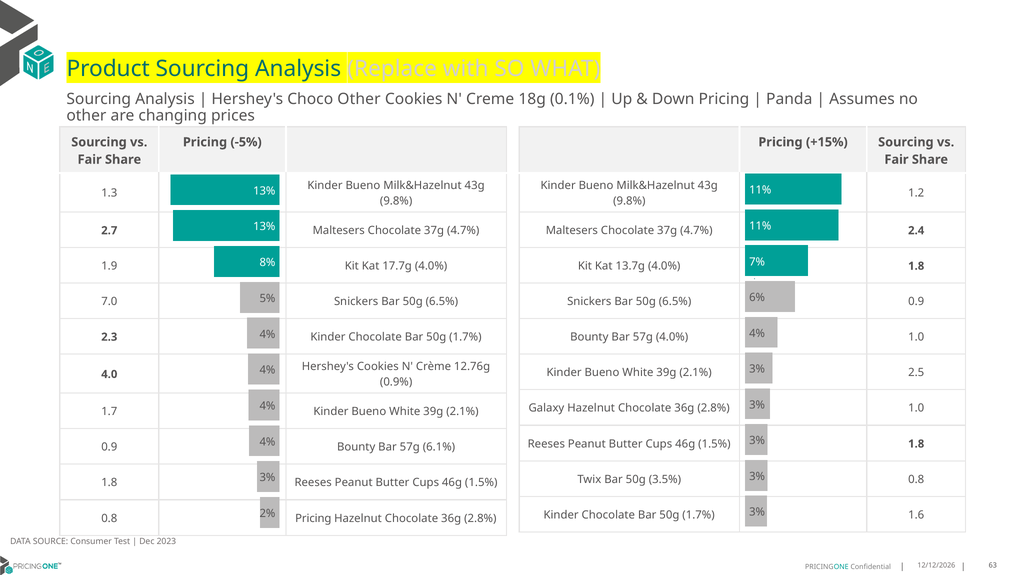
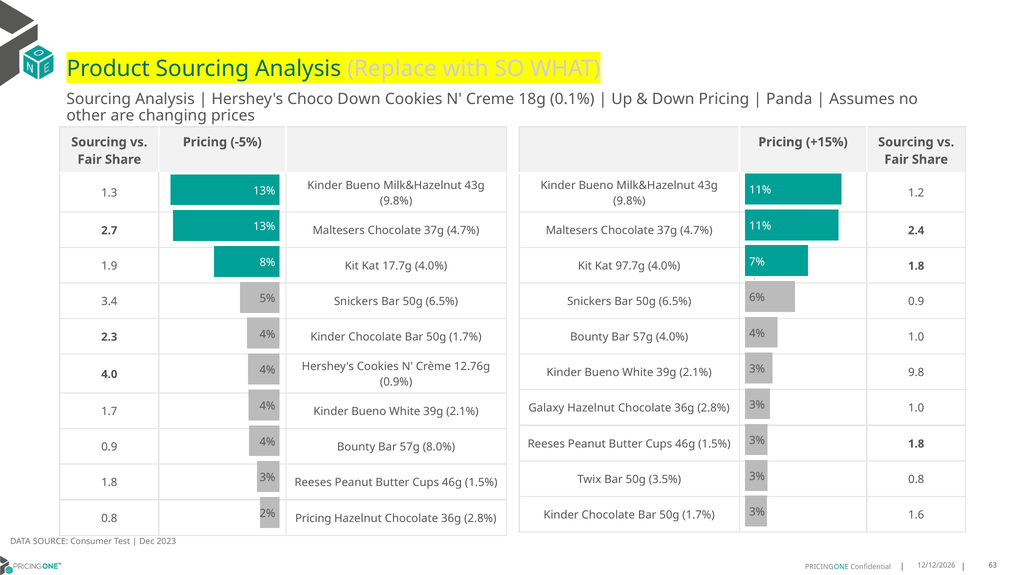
Choco Other: Other -> Down (359, 99)
13.7g: 13.7g -> 97.7g (630, 266)
7.0: 7.0 -> 3.4 (109, 301)
2.5: 2.5 -> 9.8 (916, 372)
6.1%: 6.1% -> 8.0% (439, 447)
